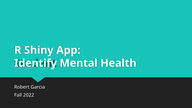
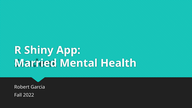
Identify: Identify -> Married (36, 63)
